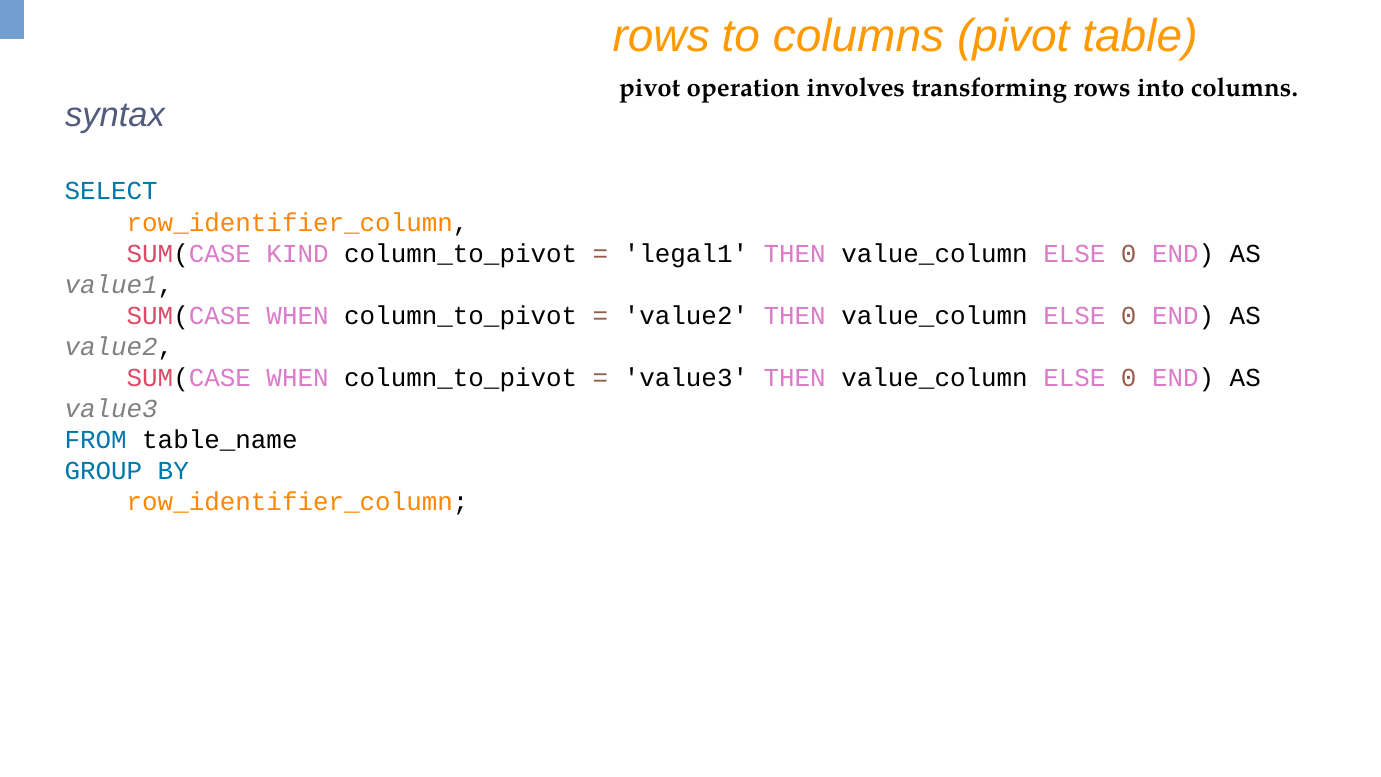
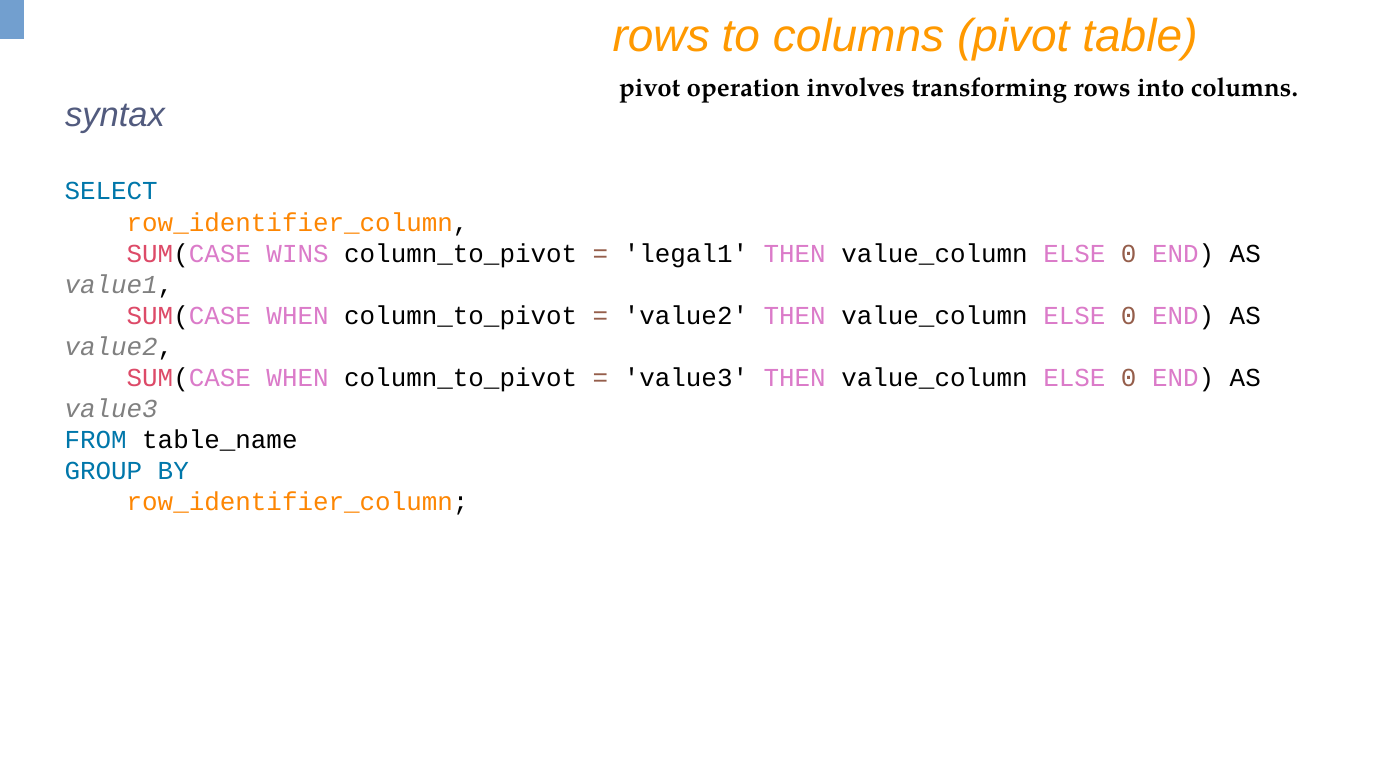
KIND: KIND -> WINS (298, 254)
